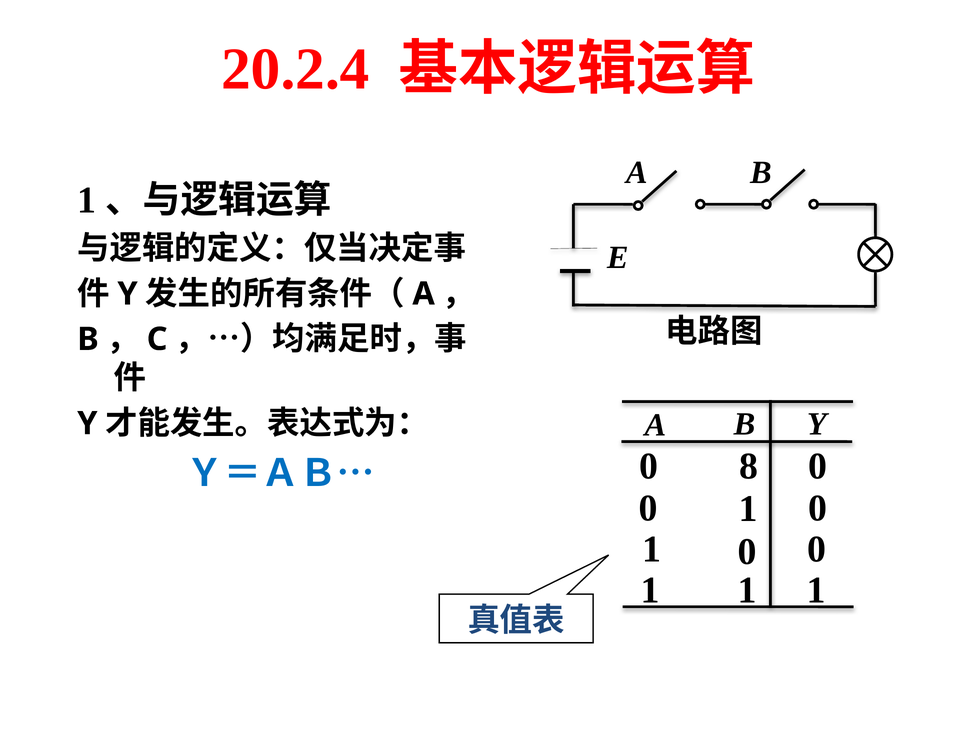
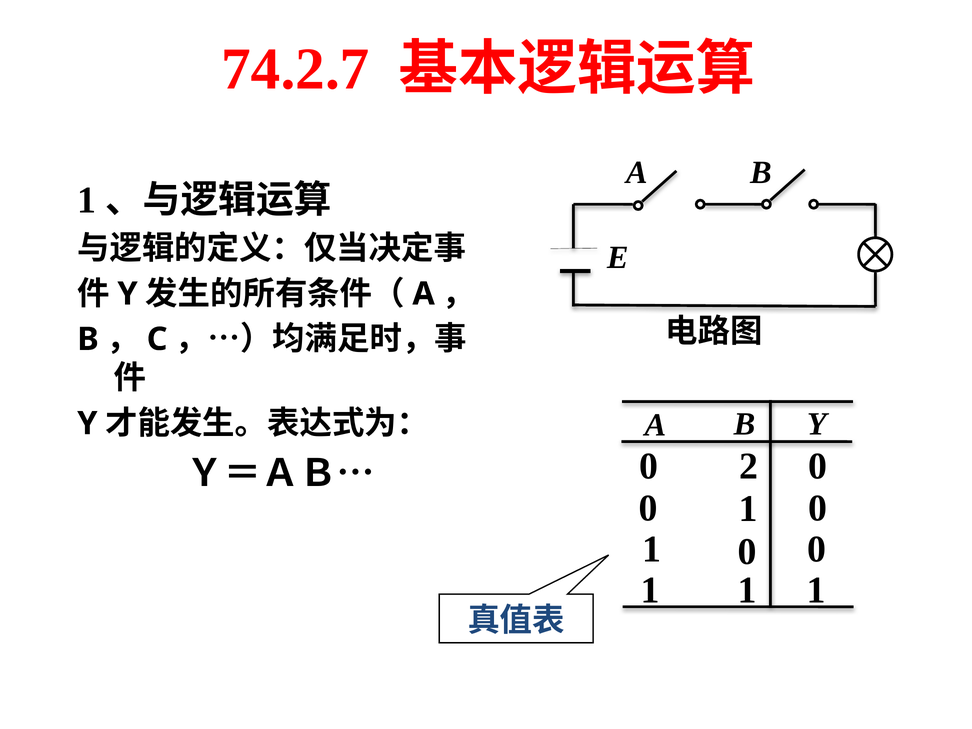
20.2.4: 20.2.4 -> 74.2.7 (295, 69)
8: 8 -> 2 (749, 466)
Ｙ＝ＡＢ… colour: blue -> black (280, 474)
